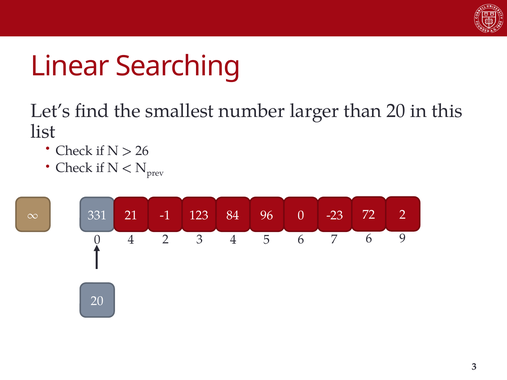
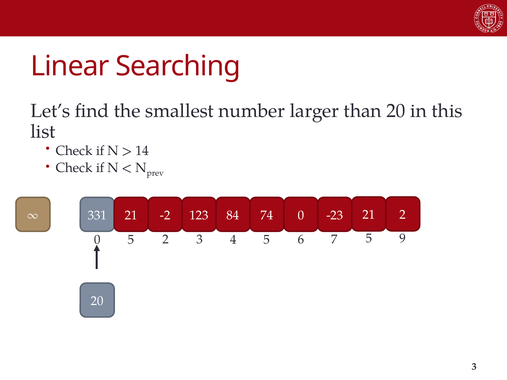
26: 26 -> 14 (142, 151)
-1: -1 -> -2 (165, 215)
96: 96 -> 74 (267, 215)
-23 72: 72 -> 21 (369, 215)
0 4: 4 -> 5 (131, 240)
7 6: 6 -> 5 (369, 238)
